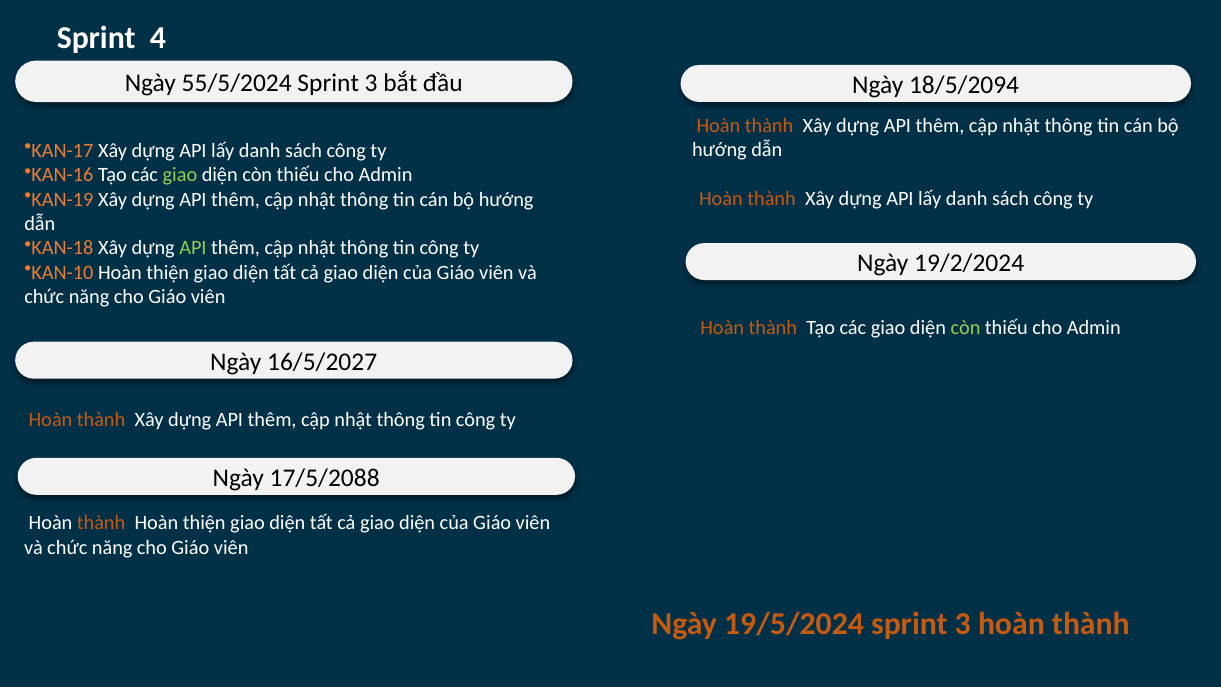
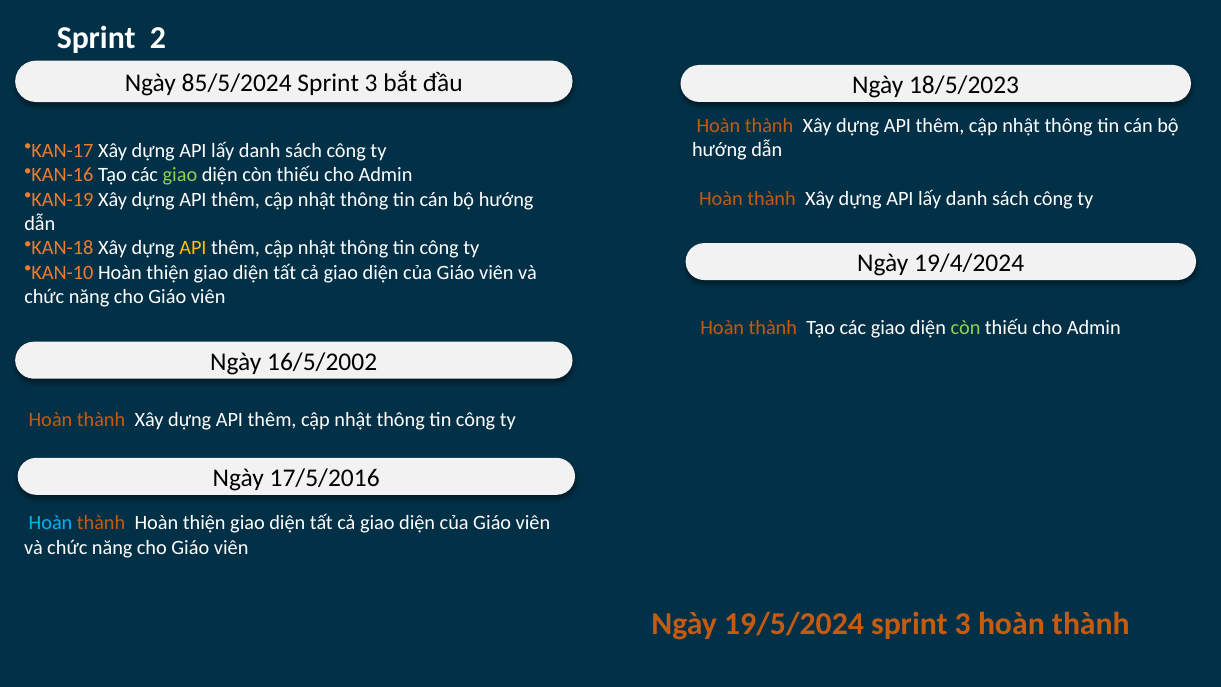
4: 4 -> 2 (158, 38)
55/5/2024: 55/5/2024 -> 85/5/2024 (237, 83)
18/5/2094: 18/5/2094 -> 18/5/2023 (964, 85)
API colour: light green -> yellow (193, 248)
19/2/2024: 19/2/2024 -> 19/4/2024 (969, 263)
16/5/2027: 16/5/2027 -> 16/5/2002 (322, 362)
17/5/2088: 17/5/2088 -> 17/5/2016 (325, 478)
Hoàn colour: white -> light blue (51, 523)
